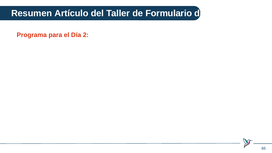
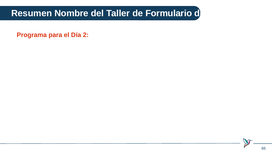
Artículo: Artículo -> Nombre (71, 13)
